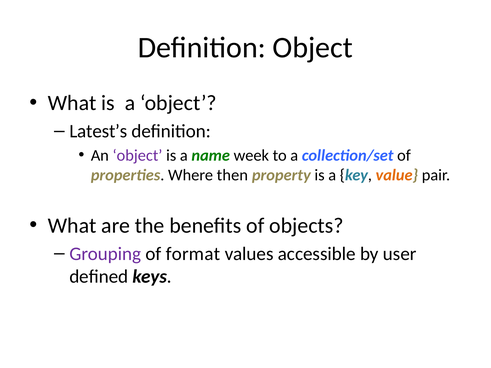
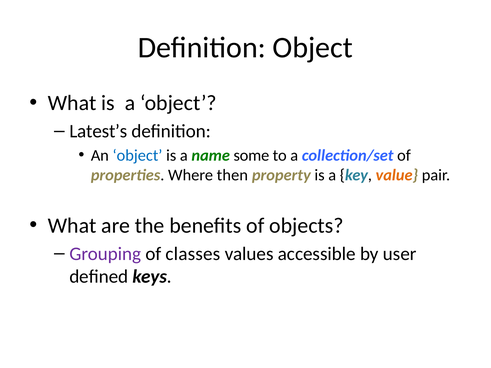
object colour: purple -> blue (137, 156)
week: week -> some (251, 156)
format: format -> classes (193, 254)
